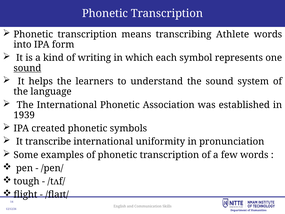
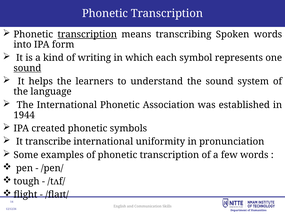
transcription underline: none -> present (87, 34)
Athlete: Athlete -> Spoken (233, 34)
1939: 1939 -> 1944 (24, 115)
